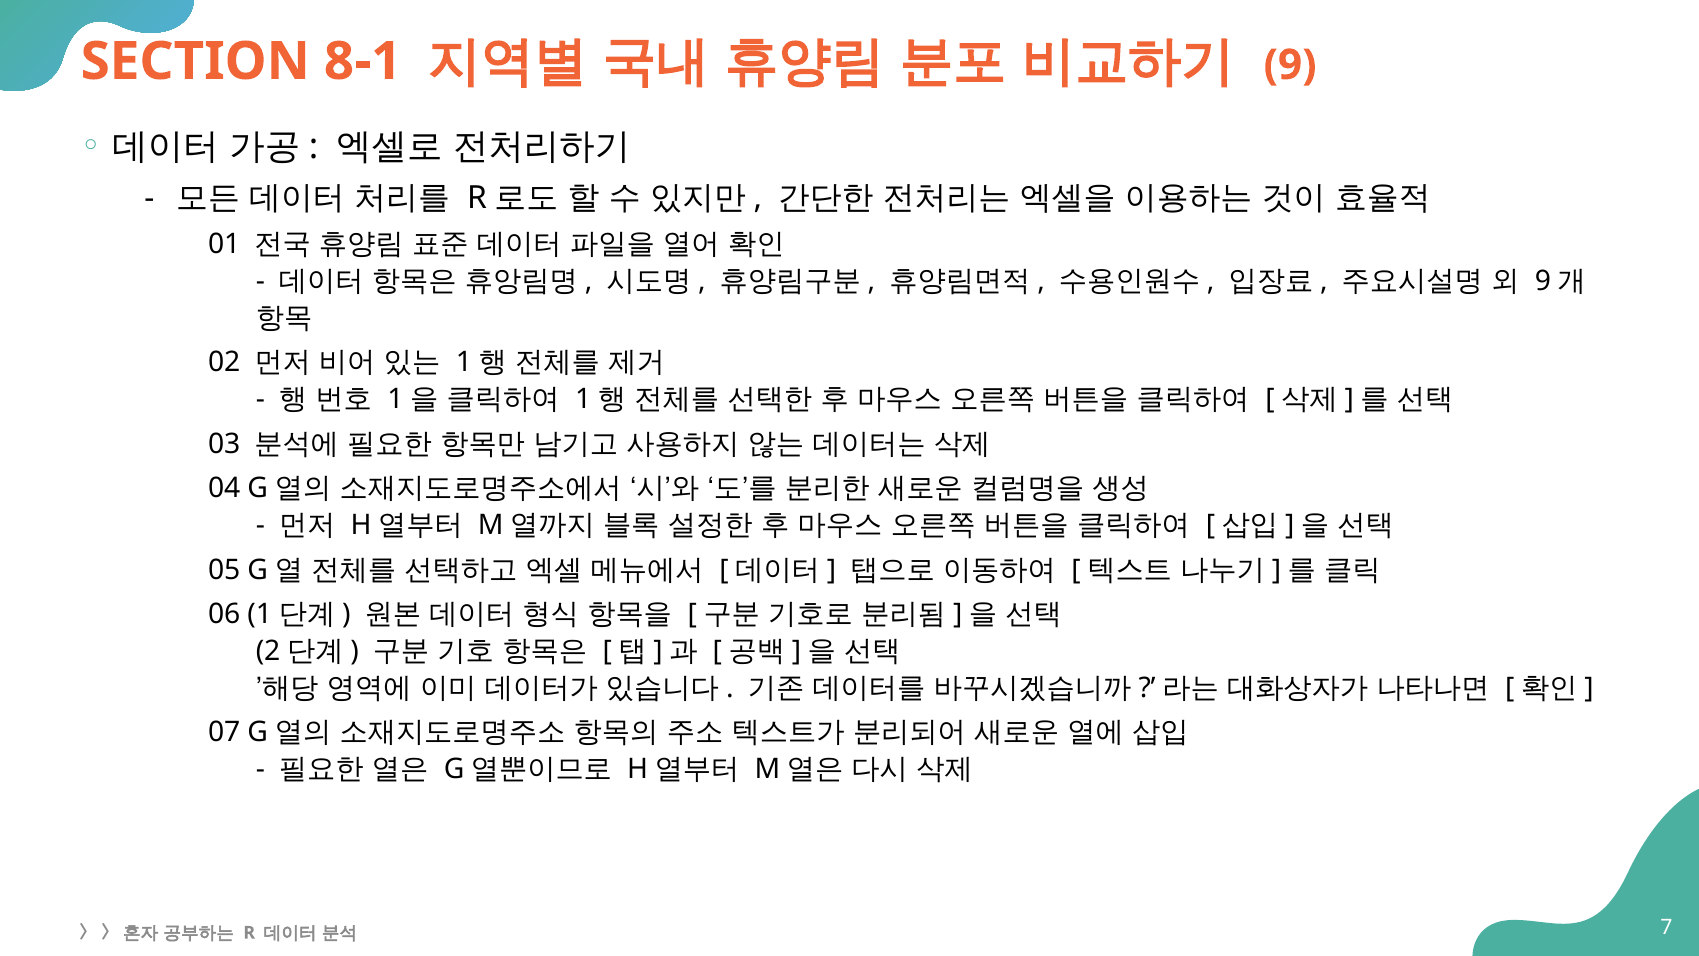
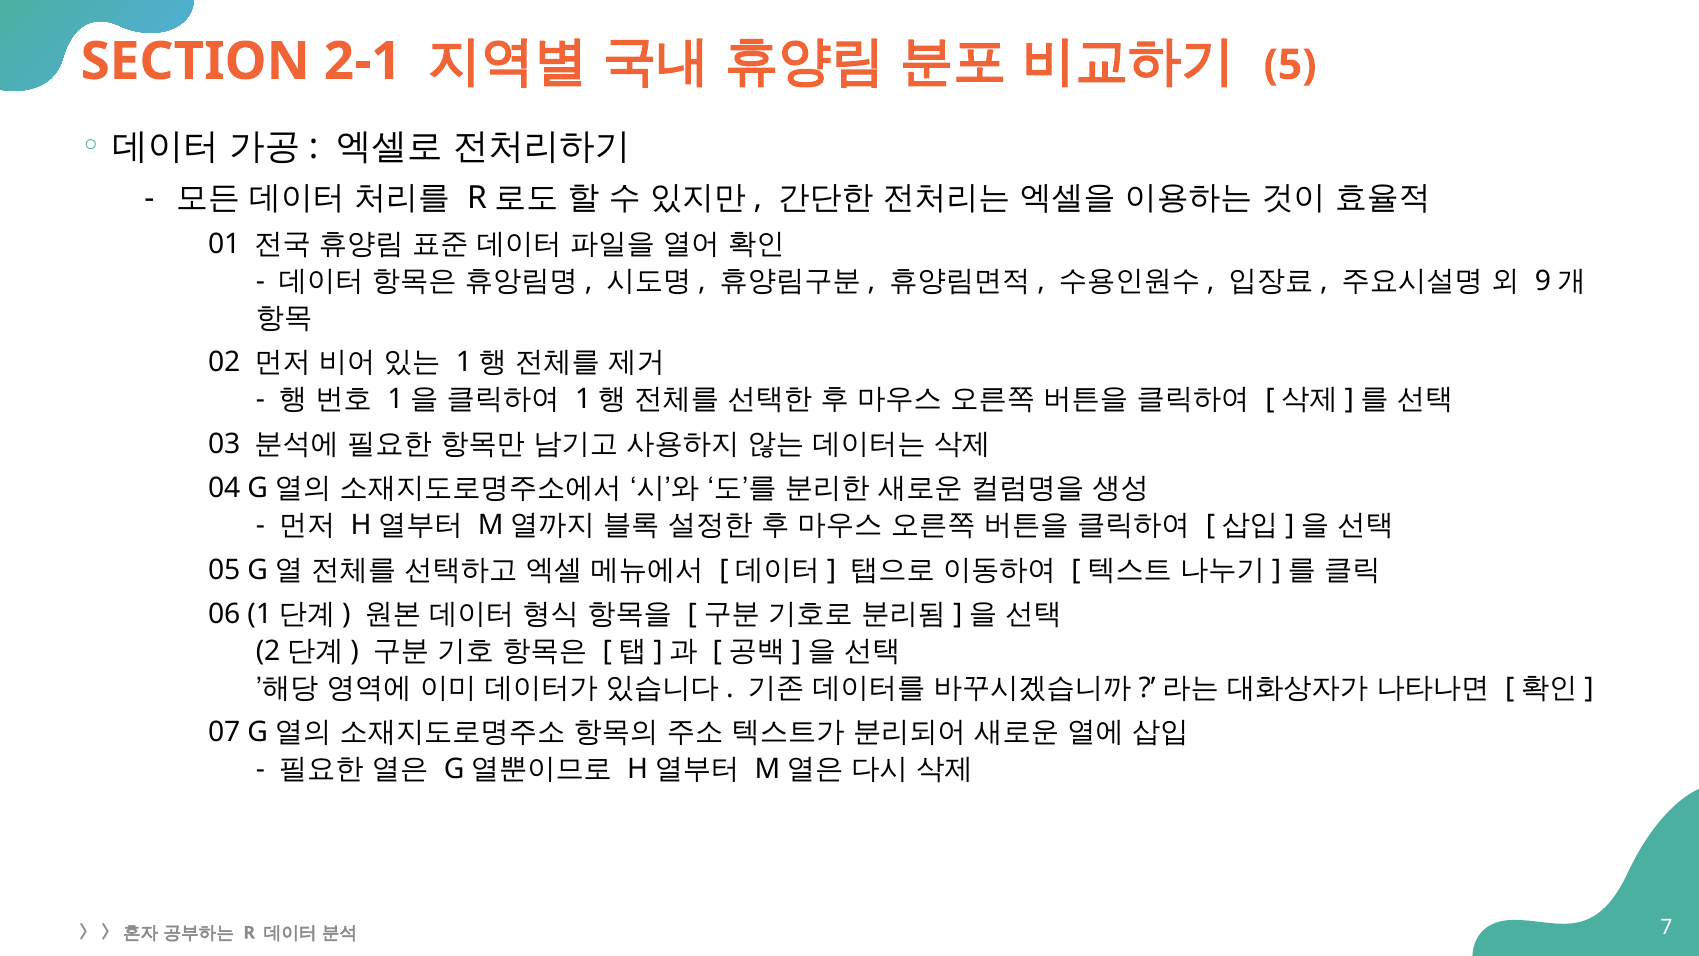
8-1: 8-1 -> 2-1 (363, 61)
9: 9 -> 5 (1290, 65)
